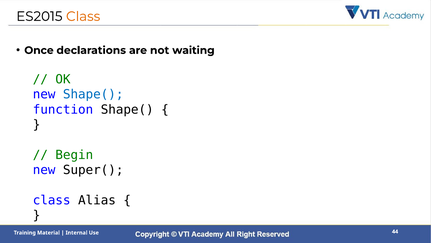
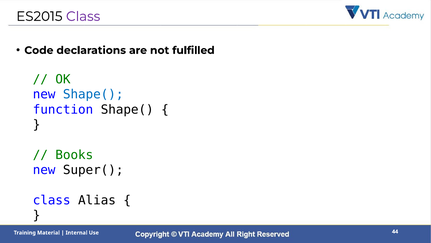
Class colour: orange -> purple (83, 16)
Once: Once -> Code (39, 50)
waiting: waiting -> fulfilled (193, 50)
Begin: Begin -> Books (74, 155)
